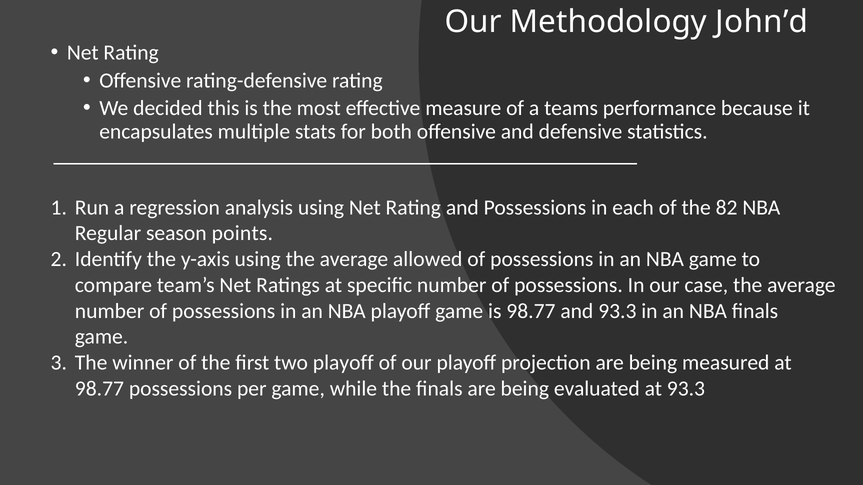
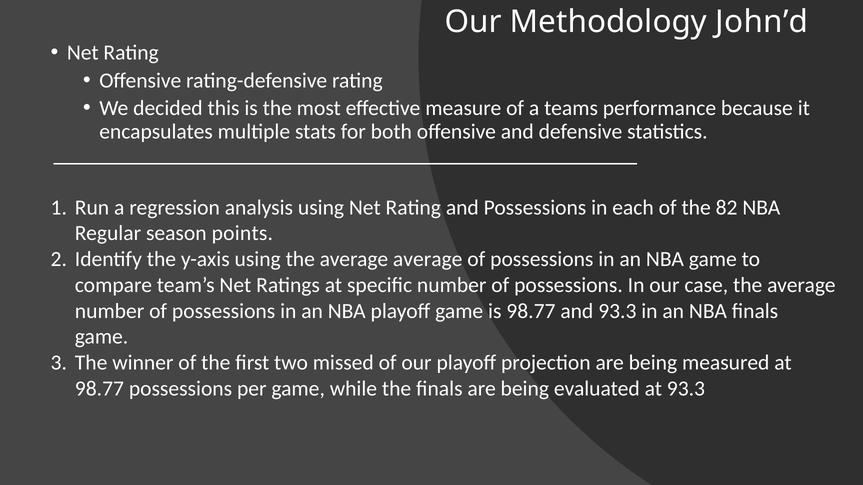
average allowed: allowed -> average (428, 259)
two playoff: playoff -> missed (343, 363)
